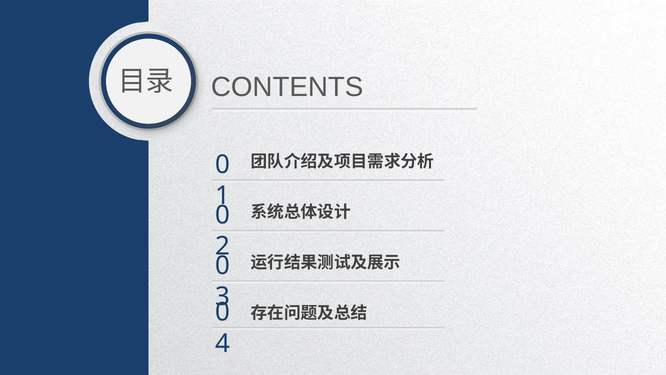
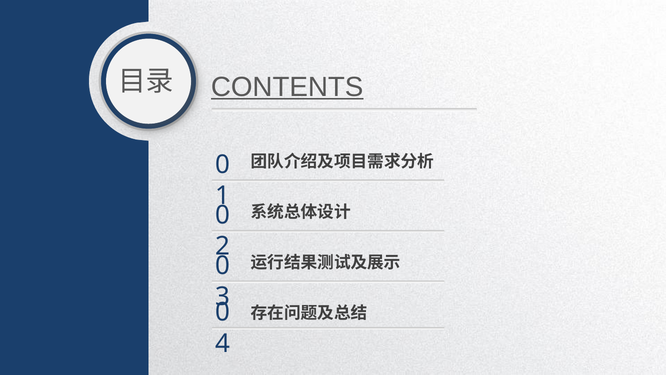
CONTENTS underline: none -> present (287, 87)
